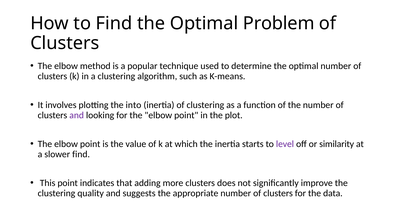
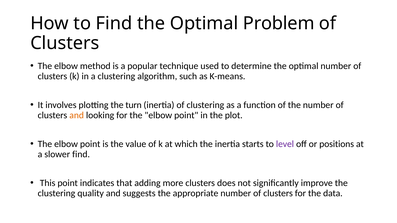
into: into -> turn (134, 105)
and colour: purple -> orange (77, 115)
similarity: similarity -> positions (337, 144)
